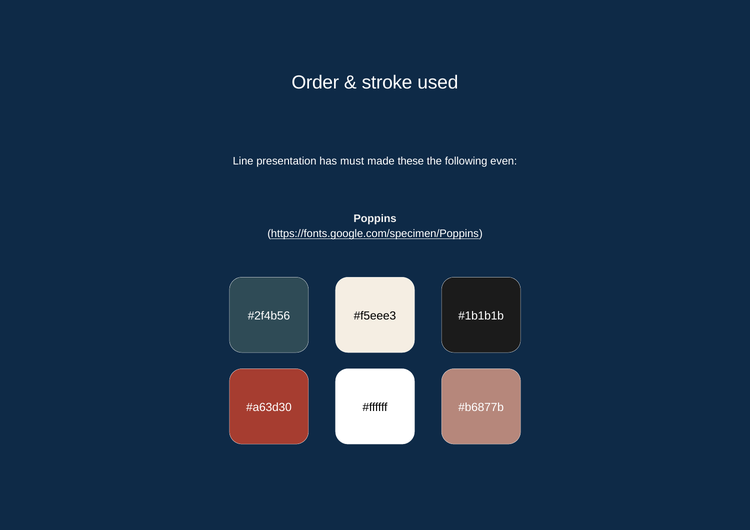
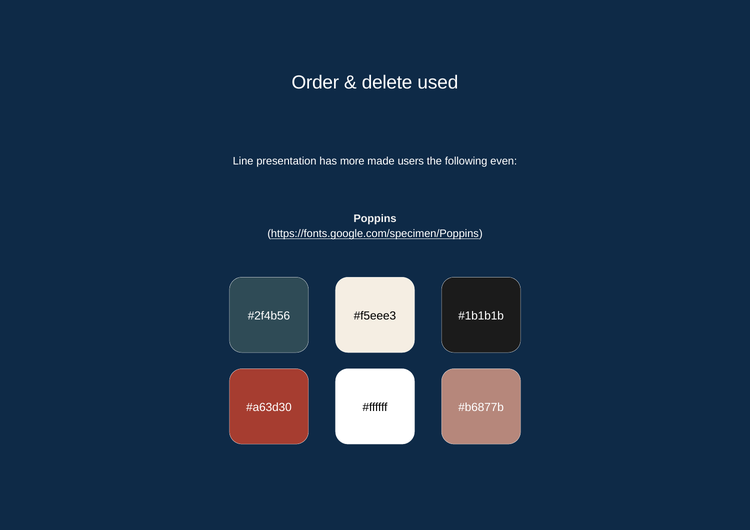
stroke: stroke -> delete (387, 82)
must: must -> more (352, 161)
these: these -> users (411, 161)
